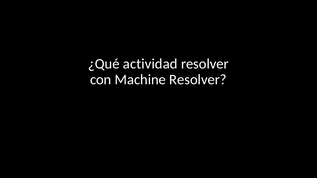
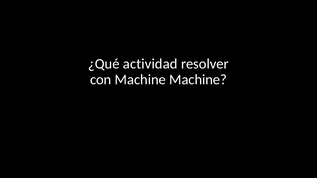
Machine Resolver: Resolver -> Machine (198, 80)
